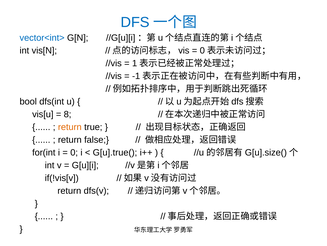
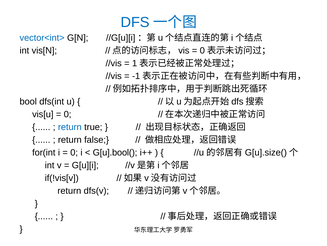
8: 8 -> 0 (68, 114)
return colour: orange -> blue (70, 127)
G[u].true(: G[u].true( -> G[u].bool( (115, 152)
